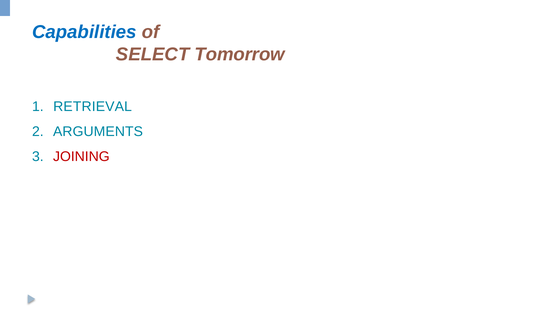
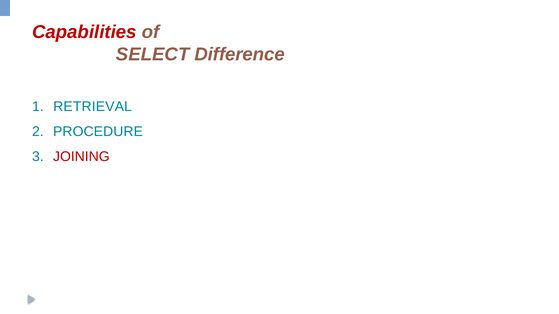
Capabilities colour: blue -> red (84, 32)
Tomorrow: Tomorrow -> Difference (240, 54)
ARGUMENTS: ARGUMENTS -> PROCEDURE (98, 132)
